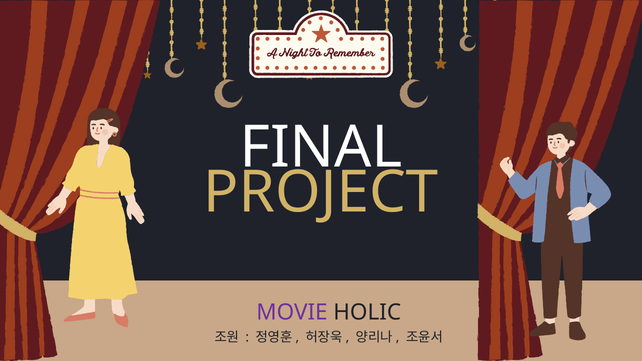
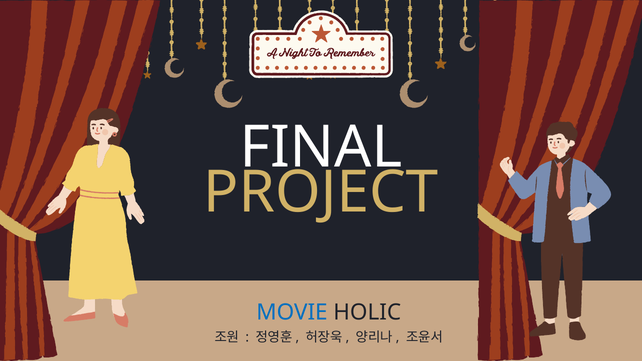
MOVIE colour: purple -> blue (292, 312)
